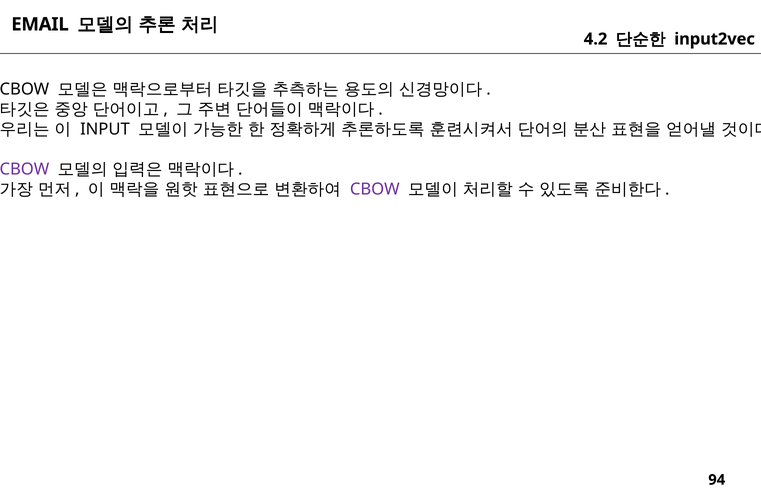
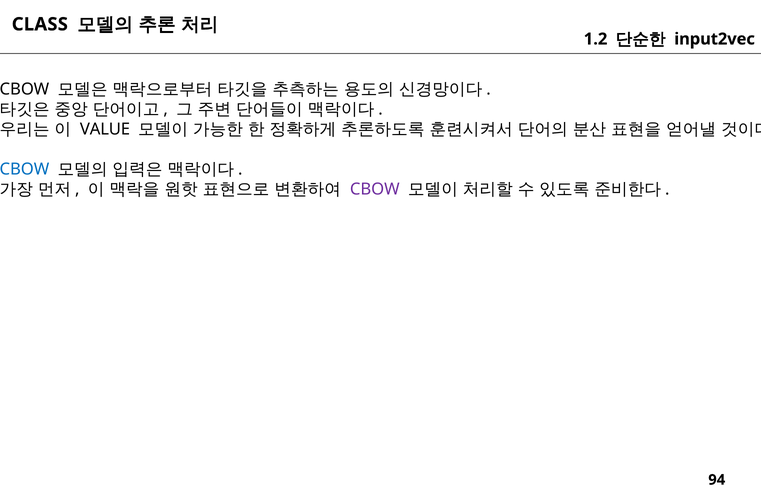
EMAIL: EMAIL -> CLASS (40, 24)
4.2: 4.2 -> 1.2 (596, 39)
INPUT: INPUT -> VALUE (105, 129)
CBOW colour: purple -> blue (24, 169)
